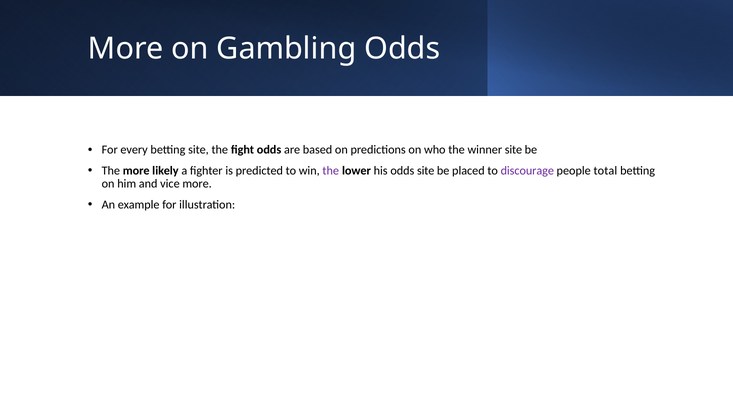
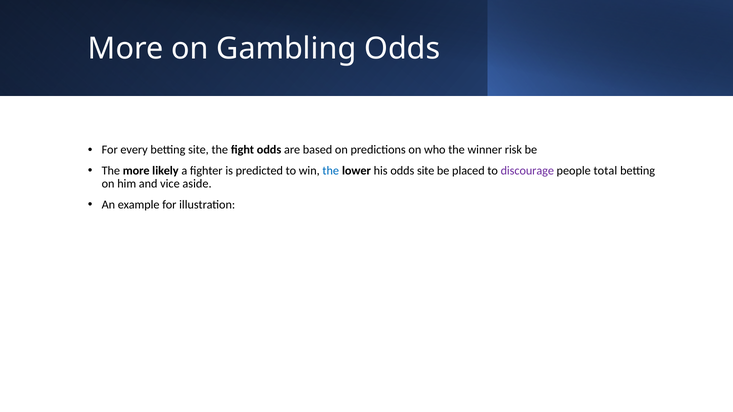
winner site: site -> risk (513, 150)
the colour: purple -> blue (331, 171)
vice more: more -> aside (197, 184)
